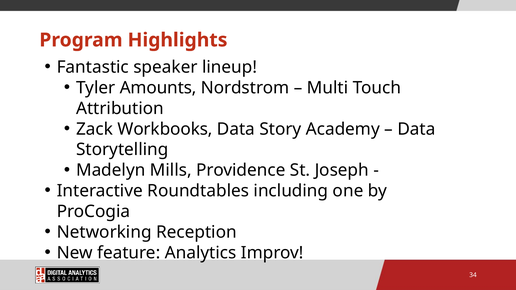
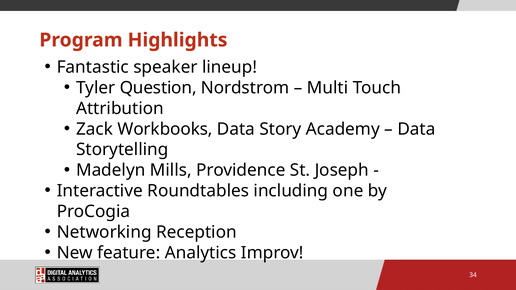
Amounts: Amounts -> Question (158, 88)
